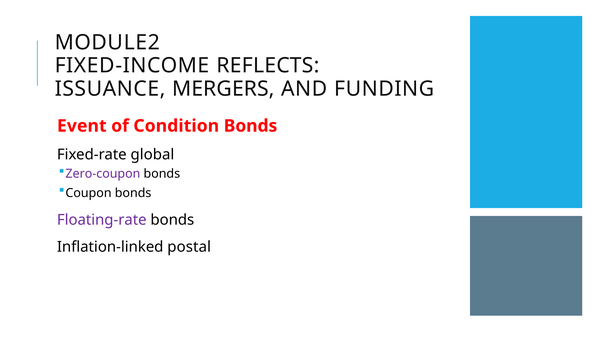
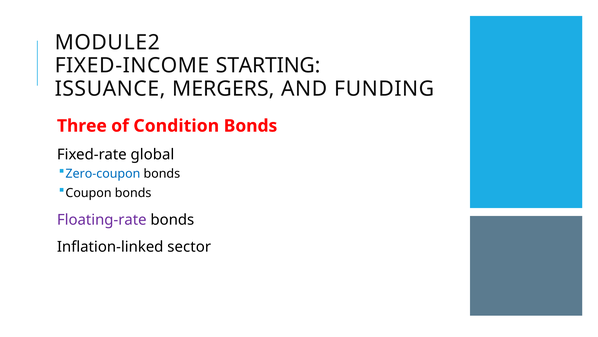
REFLECTS: REFLECTS -> STARTING (268, 65)
Event: Event -> Three (82, 126)
Zero-coupon colour: purple -> blue (103, 173)
postal: postal -> sector (189, 247)
